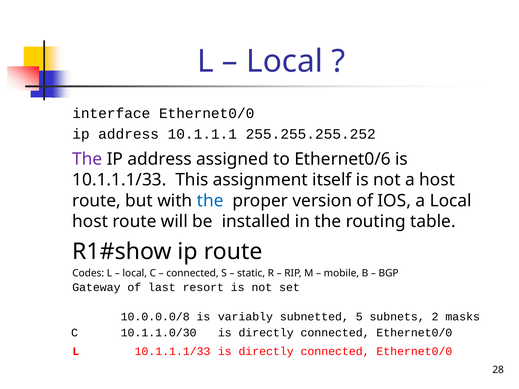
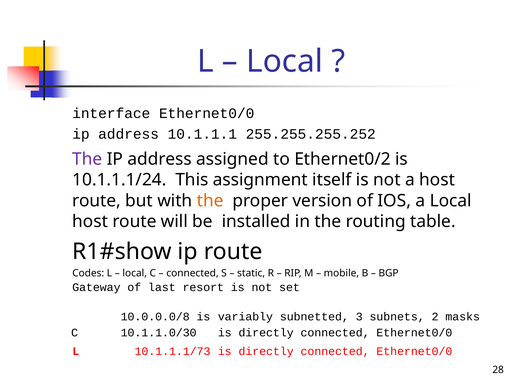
Ethernet0/6: Ethernet0/6 -> Ethernet0/2 (343, 159)
10.1.1.1/33: 10.1.1.1/33 -> 10.1.1.1/24 (119, 180)
the colour: blue -> orange (210, 201)
5: 5 -> 3 (359, 317)
L 10.1.1.1/33: 10.1.1.1/33 -> 10.1.1.1/73 (173, 351)
